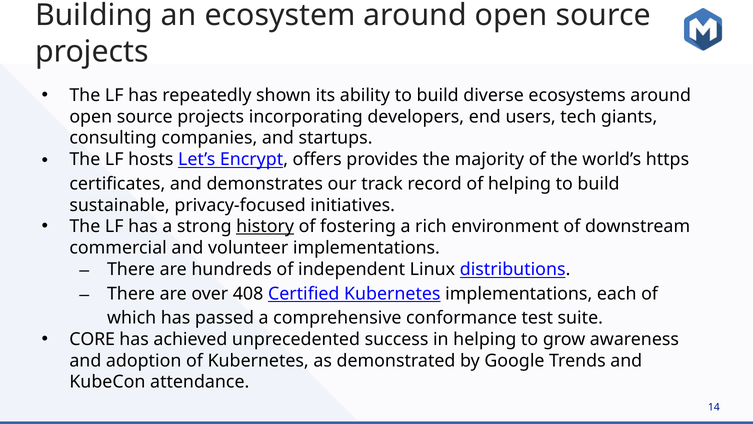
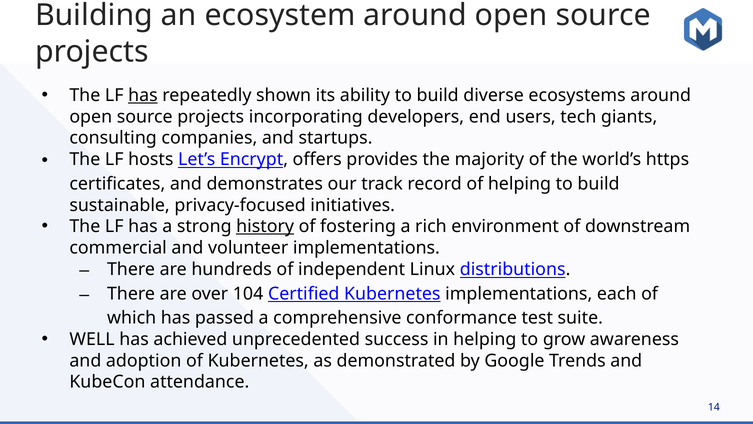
has underline: none -> present (143, 95)
408: 408 -> 104 (248, 293)
CORE: CORE -> WELL (92, 339)
